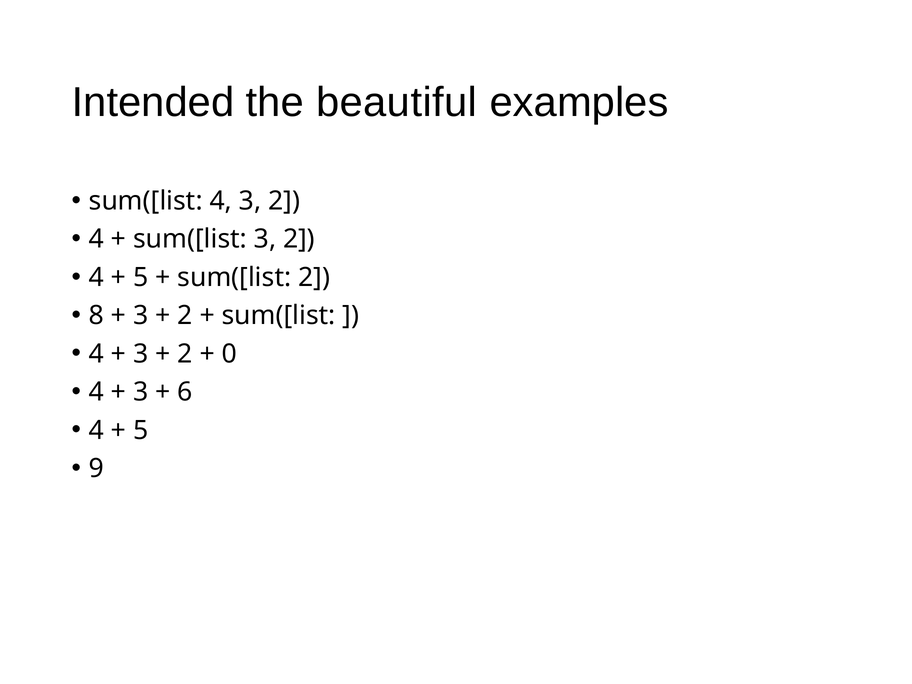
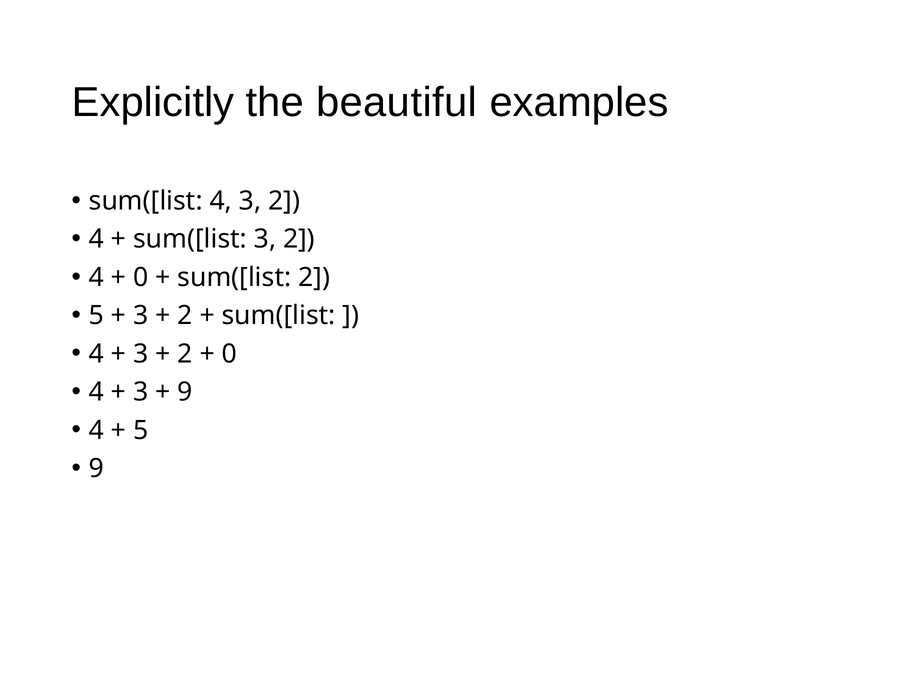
Intended: Intended -> Explicitly (153, 102)
5: 5 -> 0 (141, 277)
8: 8 -> 5 (97, 316)
6: 6 -> 9 (185, 392)
